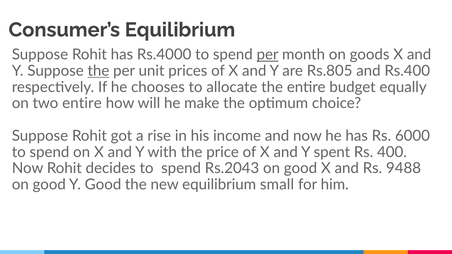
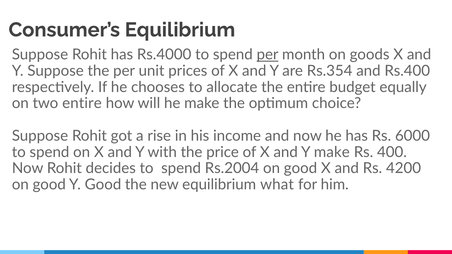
the underline: present -> none (98, 71)
Rs.805: Rs.805 -> Rs.354 (330, 71)
Y spent: spent -> make (332, 152)
Rs.2043: Rs.2043 -> Rs.2004 (232, 168)
9488: 9488 -> 4200 (404, 168)
small: small -> what (277, 185)
